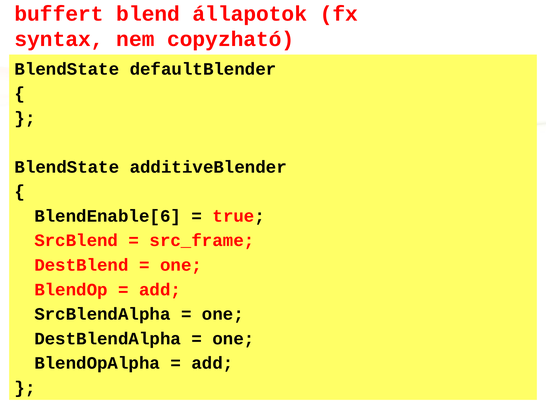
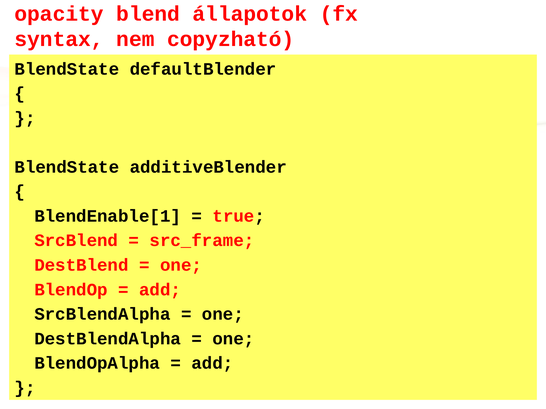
buffert: buffert -> opacity (59, 14)
BlendEnable[6: BlendEnable[6 -> BlendEnable[1 (108, 216)
